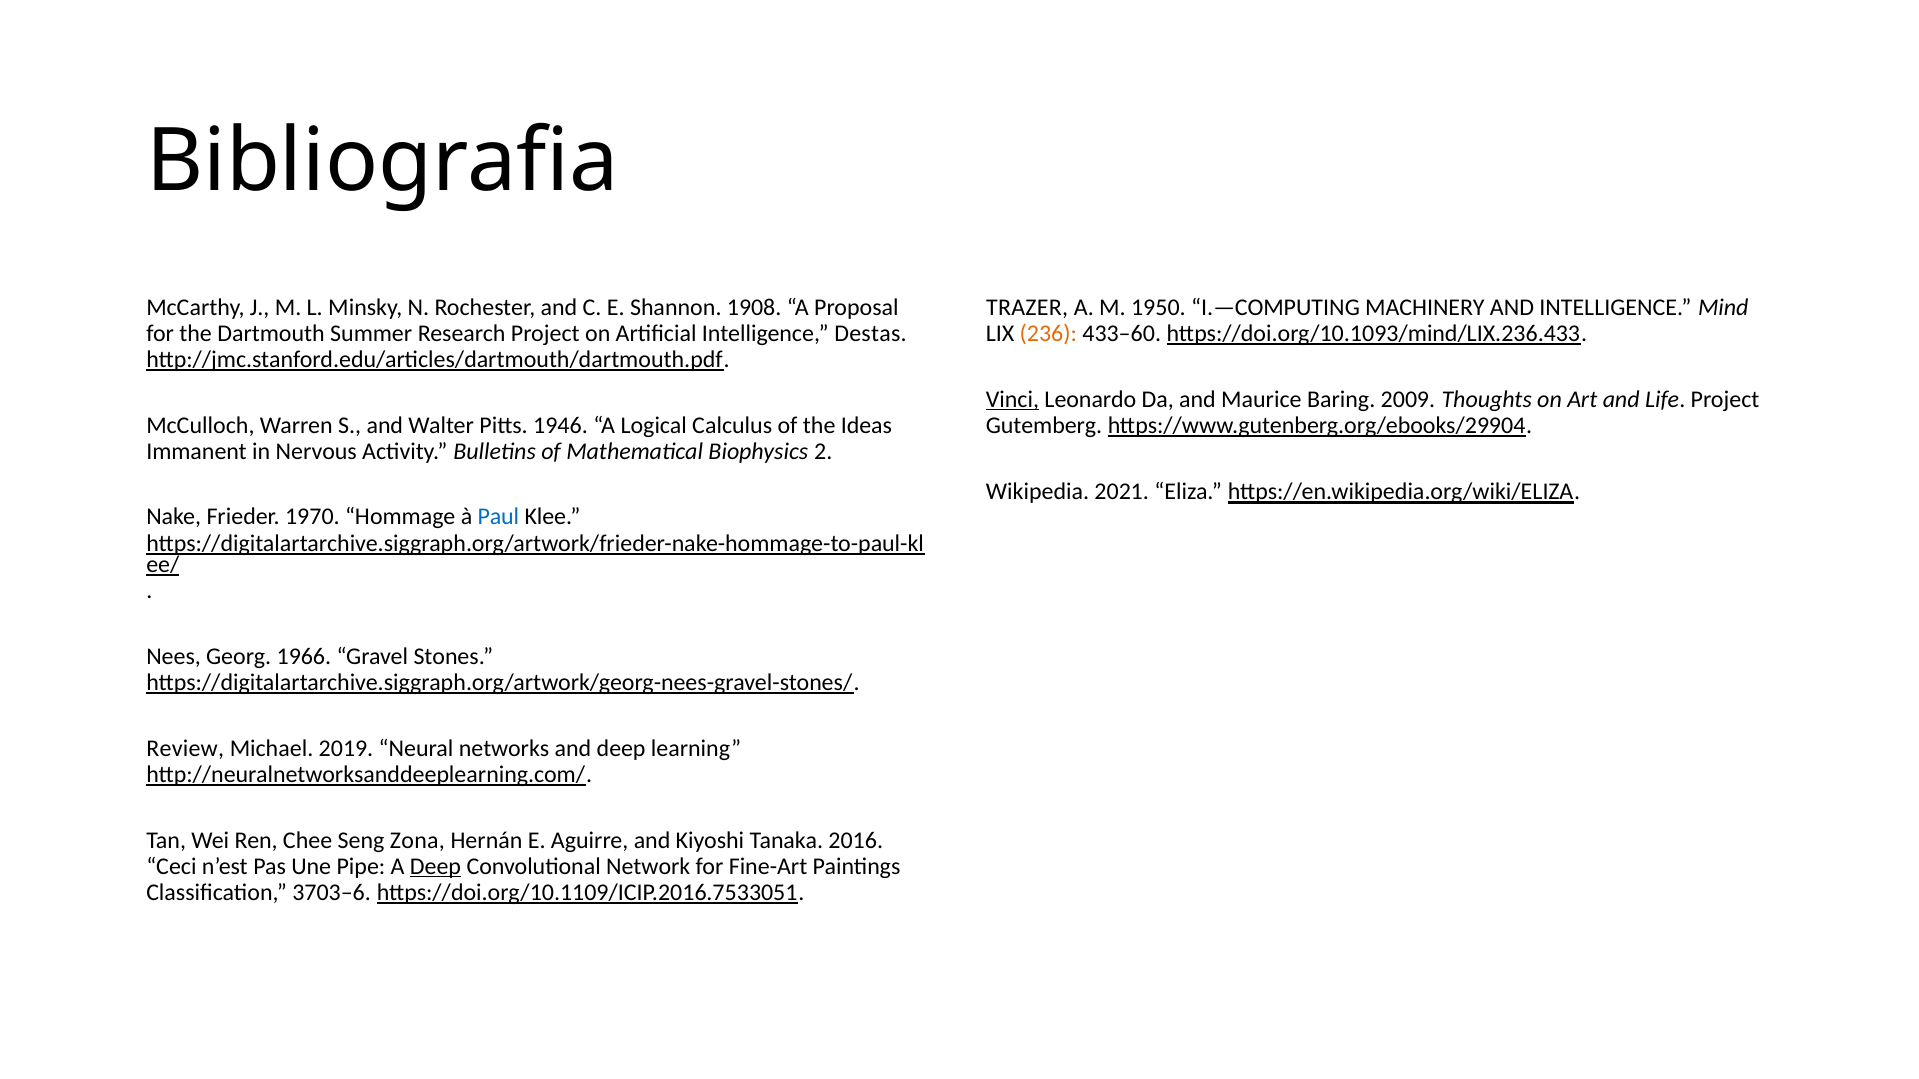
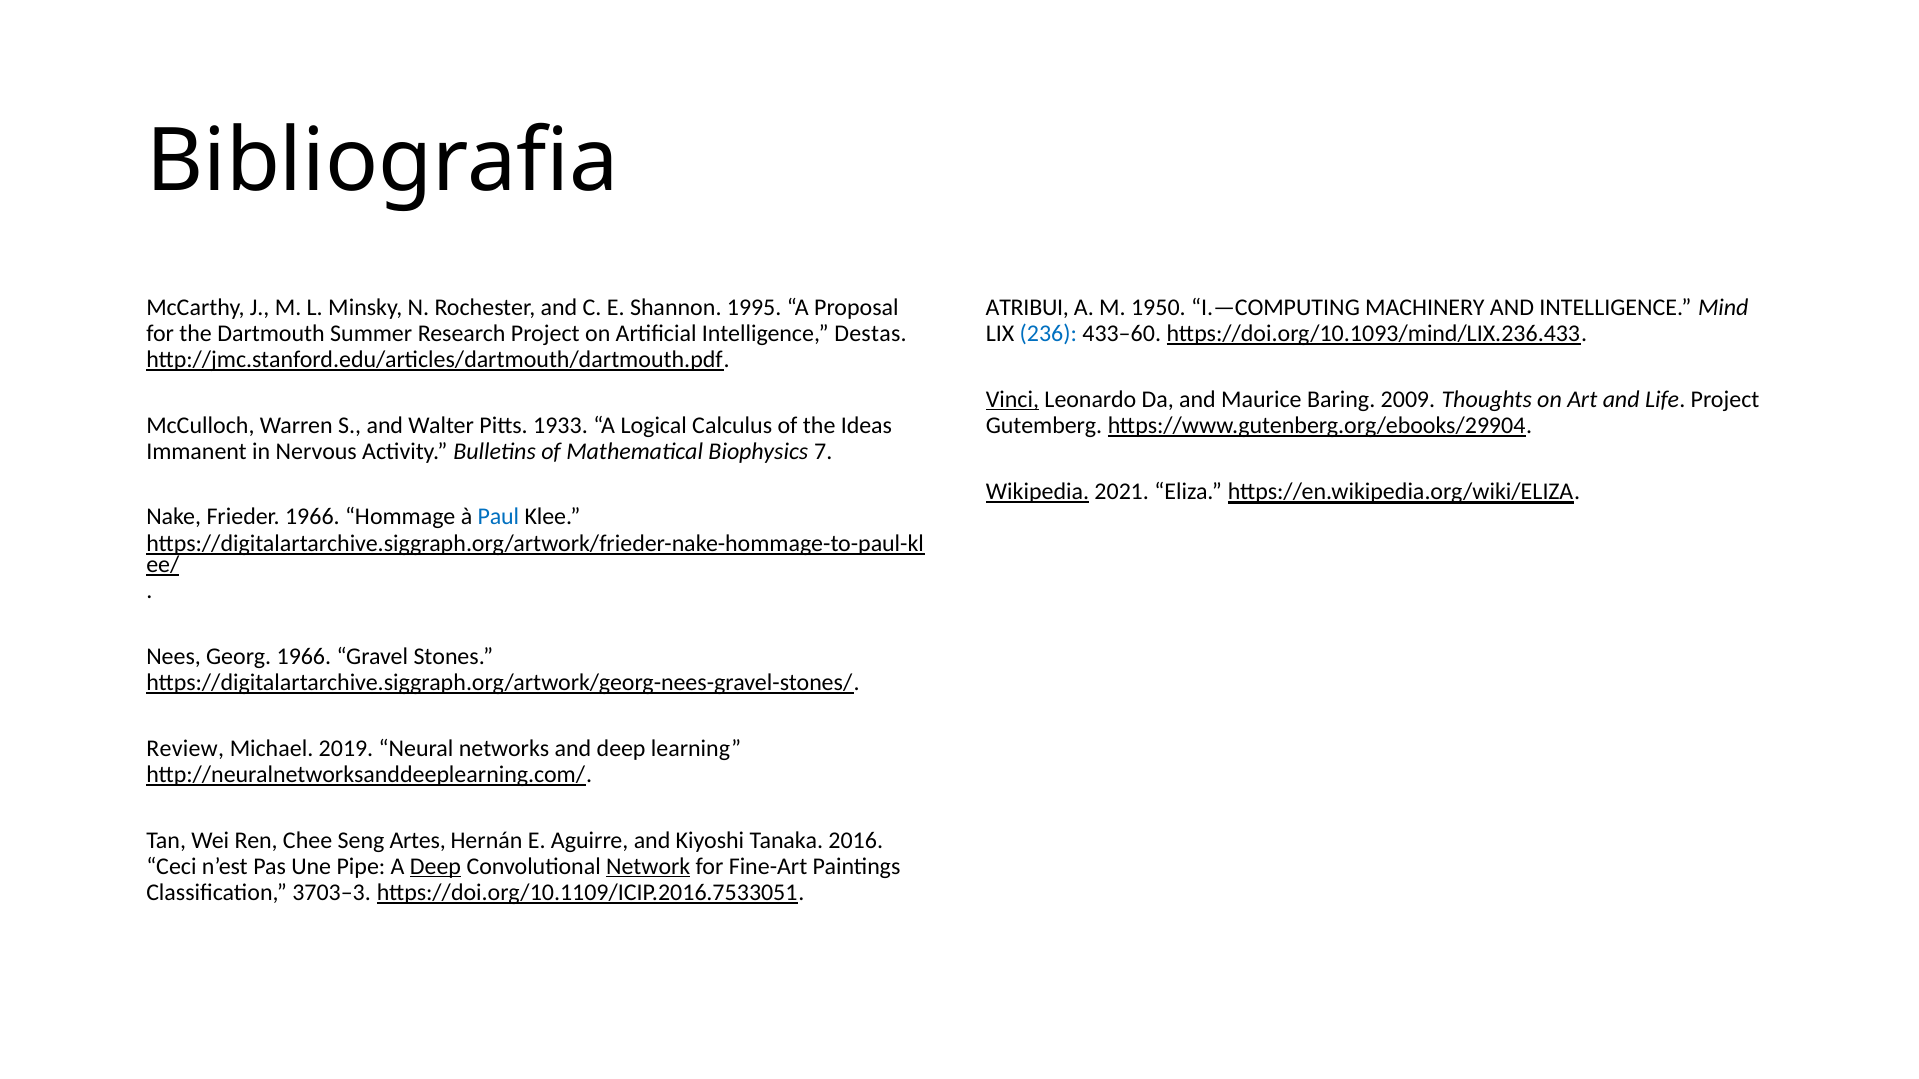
1908: 1908 -> 1995 (754, 307)
TRAZER: TRAZER -> ATRIBUI (1027, 307)
236 colour: orange -> blue (1048, 334)
1946: 1946 -> 1933 (561, 425)
2: 2 -> 7 (823, 451)
Wikipedia underline: none -> present (1038, 492)
Frieder 1970: 1970 -> 1966 (312, 517)
Zona: Zona -> Artes (418, 841)
Network underline: none -> present (648, 867)
3703–6: 3703–6 -> 3703–3 (332, 893)
